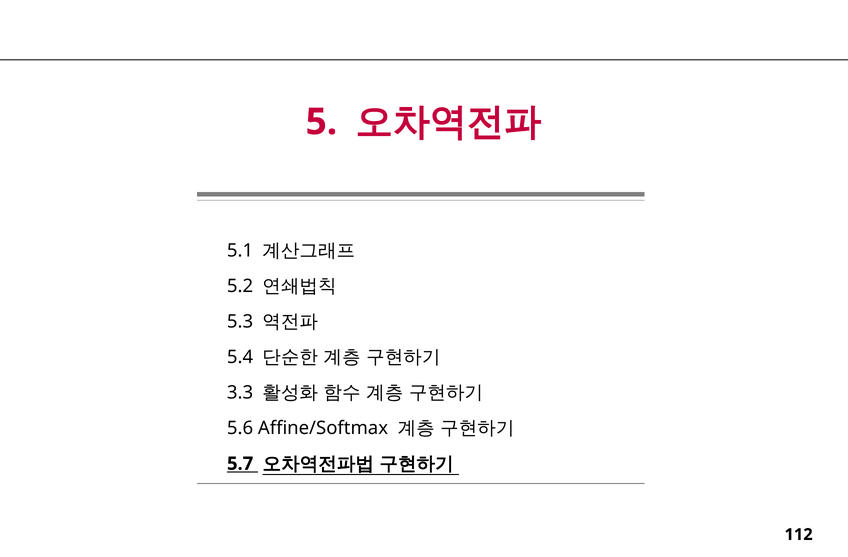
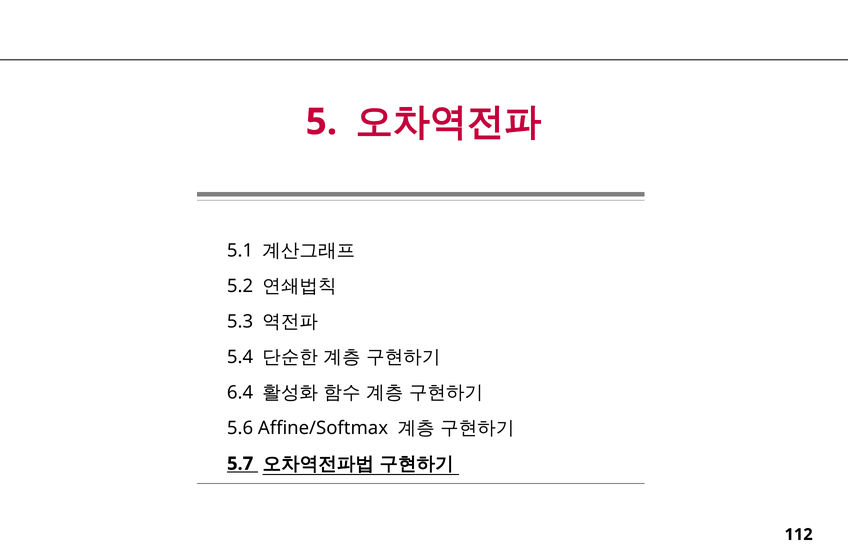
3.3: 3.3 -> 6.4 (240, 393)
